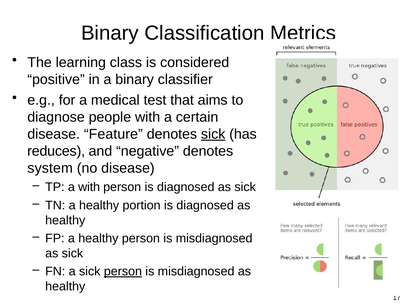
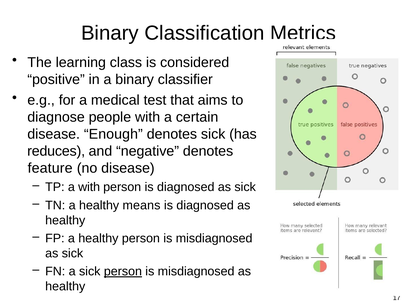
Feature: Feature -> Enough (113, 134)
sick underline: present -> none (213, 134)
system: system -> feature (50, 168)
portion: portion -> means (141, 205)
